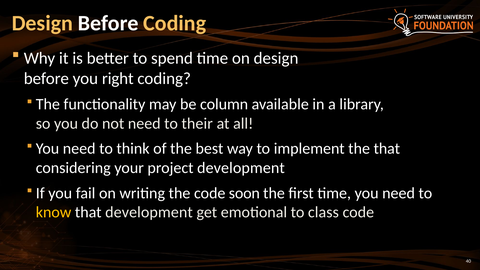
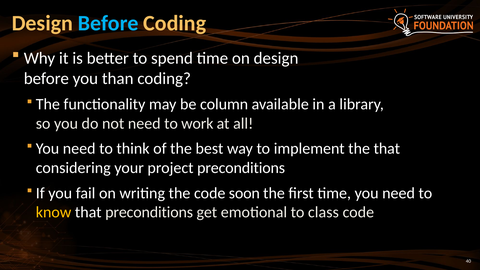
Before colour: white -> light blue (108, 23)
right: right -> than (118, 79)
their: their -> work (197, 124)
project development: development -> preconditions (241, 168)
that development: development -> preconditions (149, 212)
